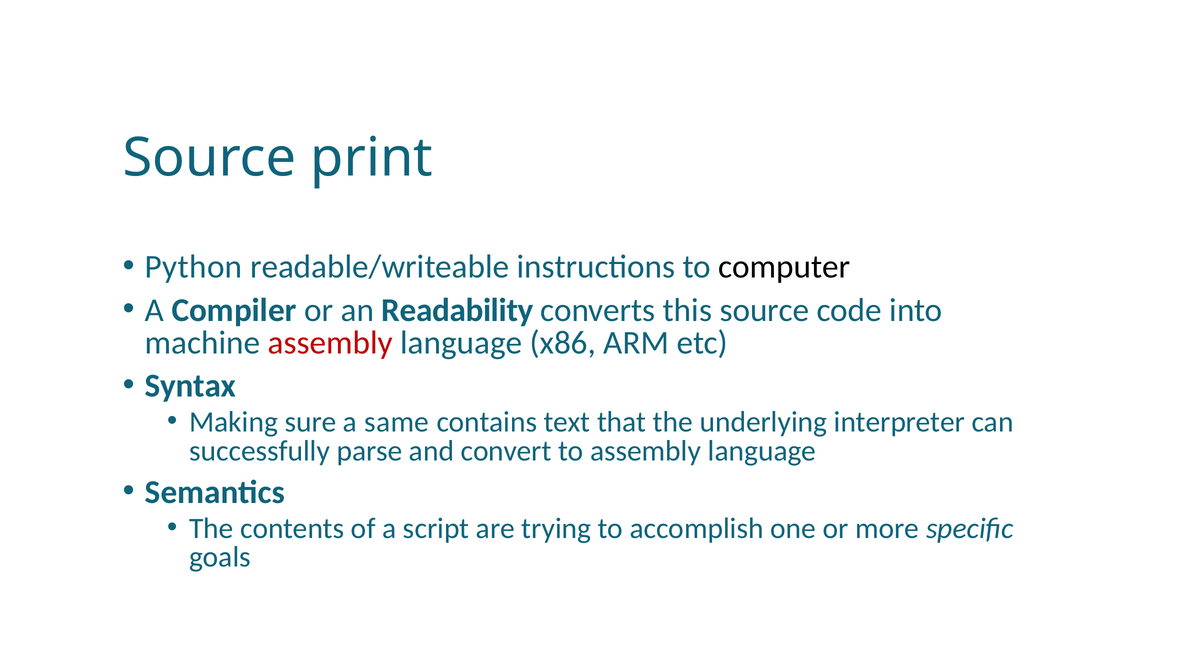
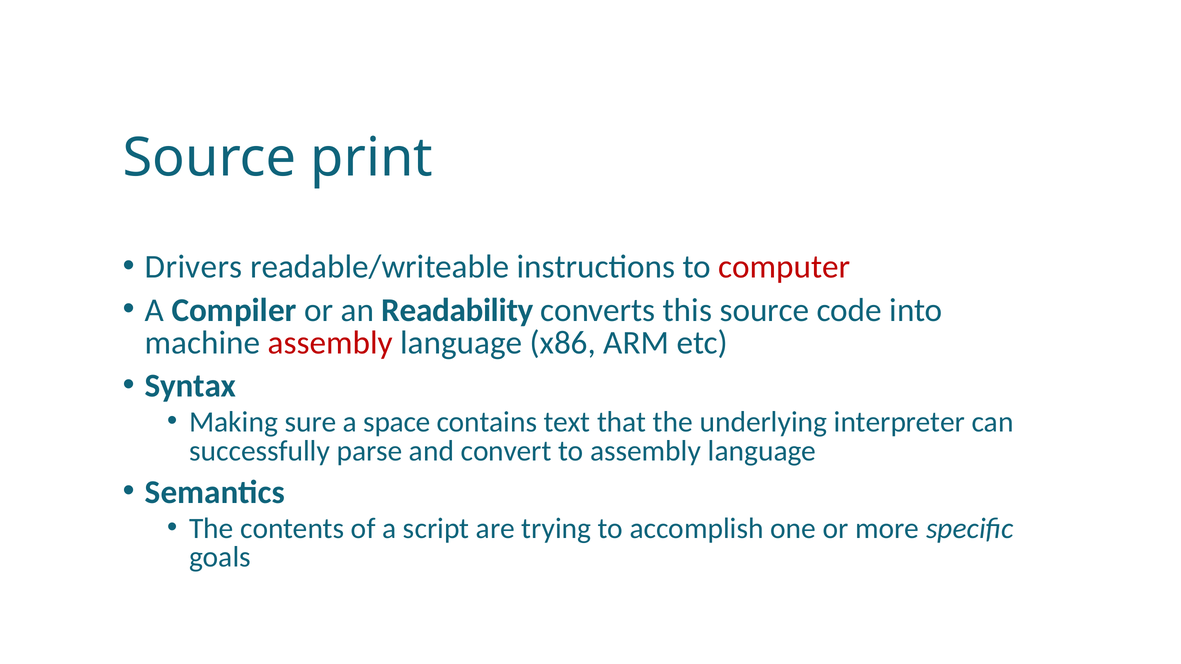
Python: Python -> Drivers (194, 267)
computer colour: black -> red (784, 267)
same: same -> space (397, 422)
